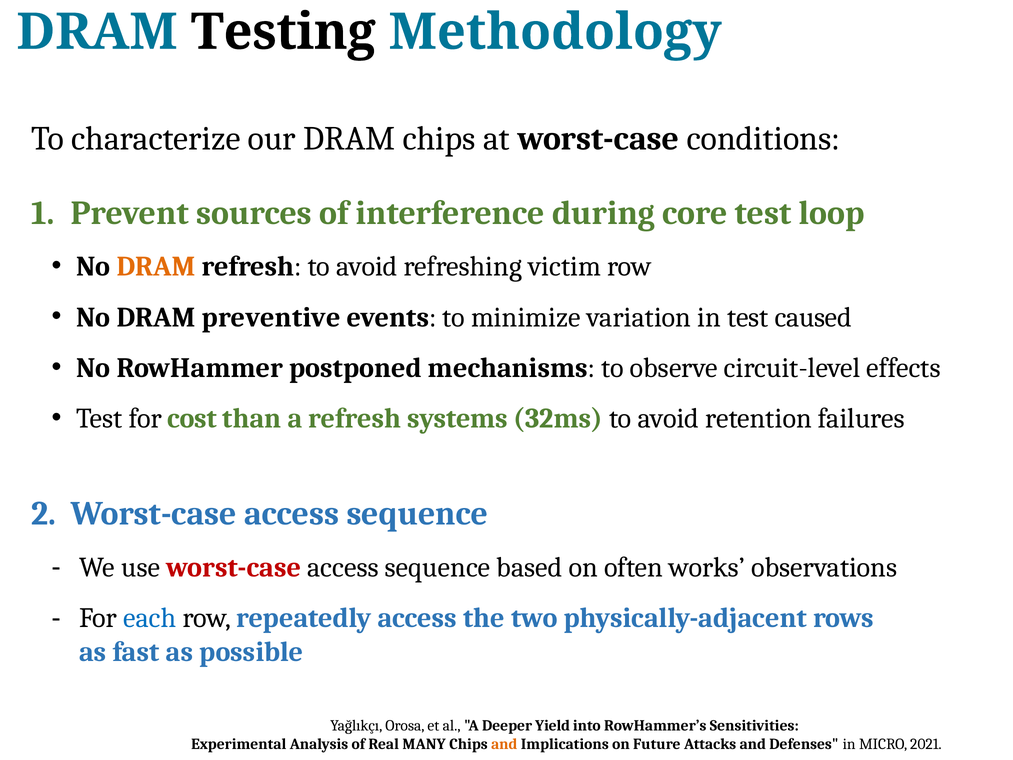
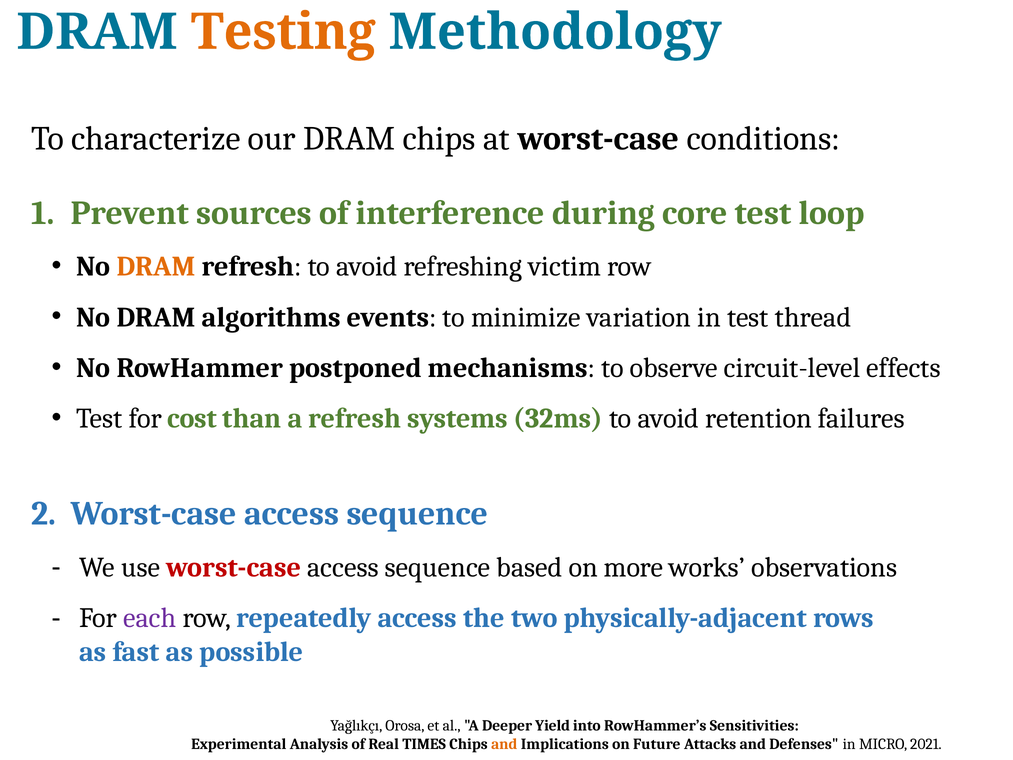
Testing colour: black -> orange (283, 32)
preventive: preventive -> algorithms (271, 317)
caused: caused -> thread (813, 317)
often: often -> more (634, 567)
each colour: blue -> purple (150, 618)
MANY: MANY -> TIMES (424, 744)
